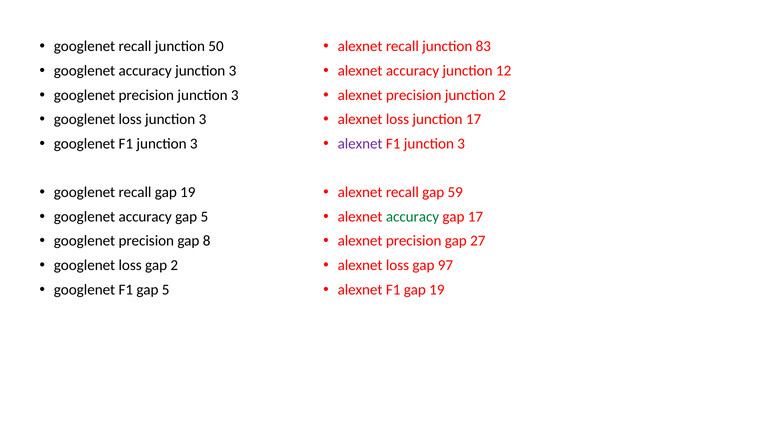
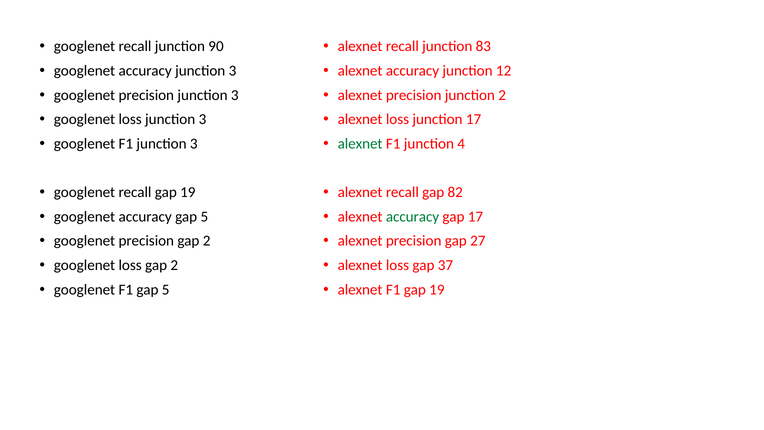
50: 50 -> 90 (216, 46)
alexnet colour: purple -> green (360, 144)
3: 3 -> 4 (461, 144)
59: 59 -> 82 (455, 192)
precision gap 8: 8 -> 2 (207, 241)
97: 97 -> 37 (445, 265)
